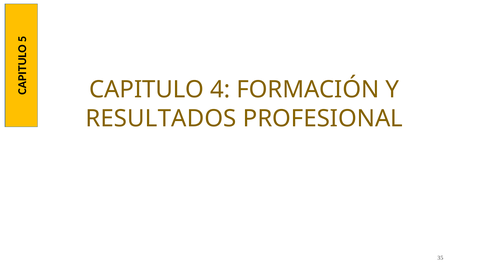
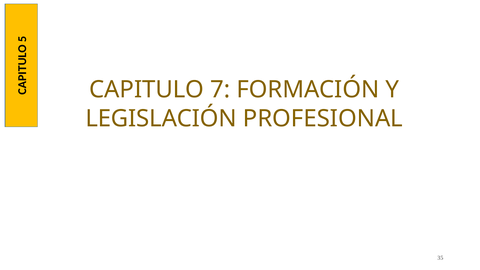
4: 4 -> 7 (220, 90)
RESULTADOS: RESULTADOS -> LEGISLACIÓN (161, 118)
